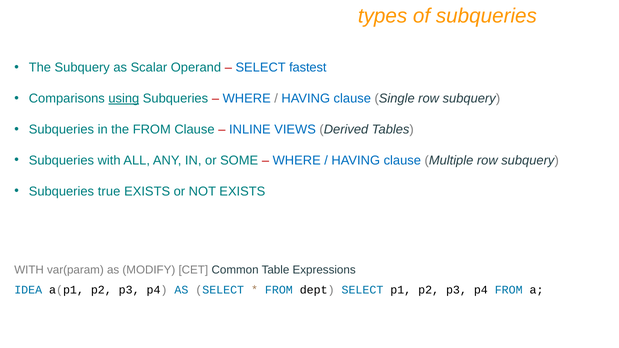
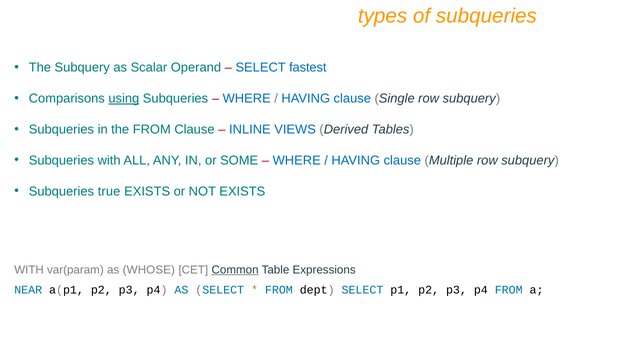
MODIFY: MODIFY -> WHOSE (149, 270)
Common underline: none -> present (235, 270)
IDEA: IDEA -> NEAR (28, 290)
